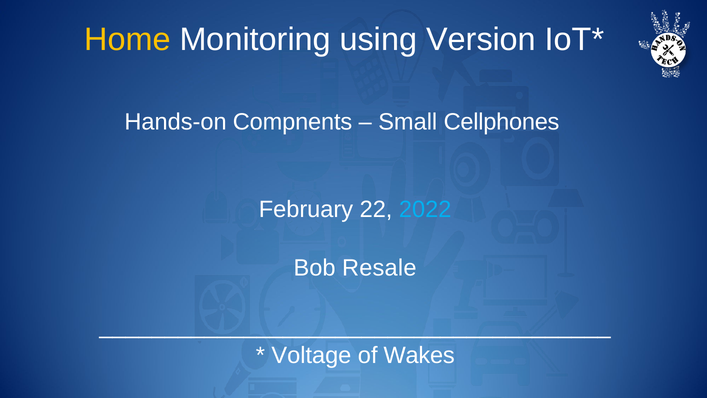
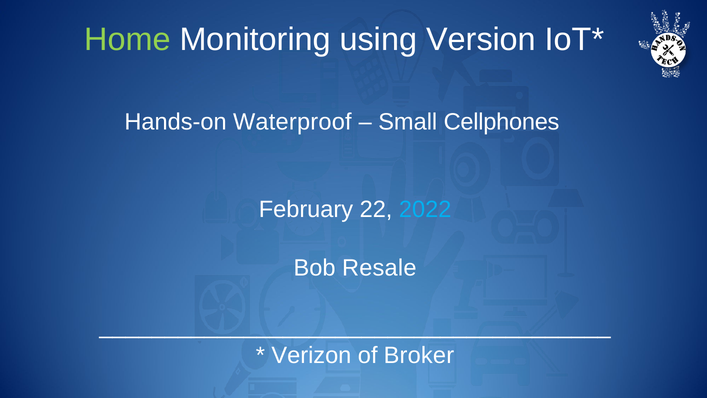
Home colour: yellow -> light green (127, 40)
Compnents: Compnents -> Waterproof (292, 122)
Voltage: Voltage -> Verizon (311, 355)
Wakes: Wakes -> Broker (419, 355)
